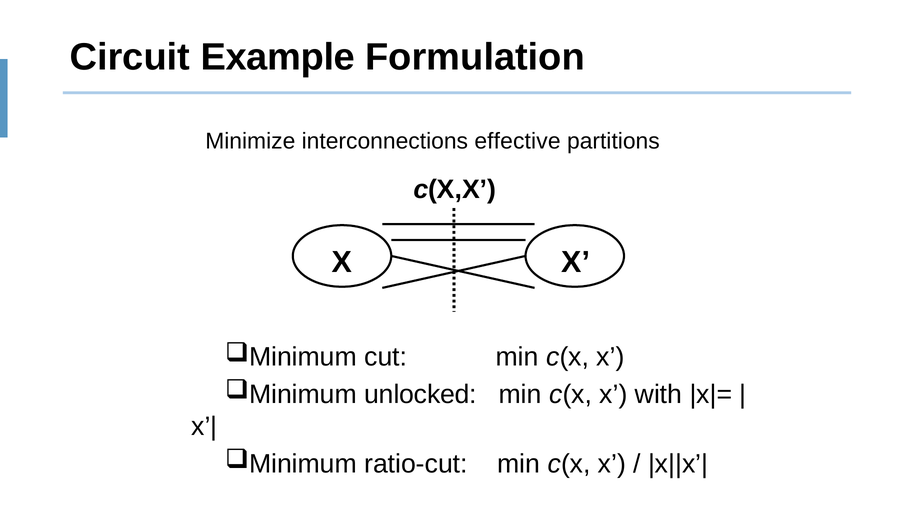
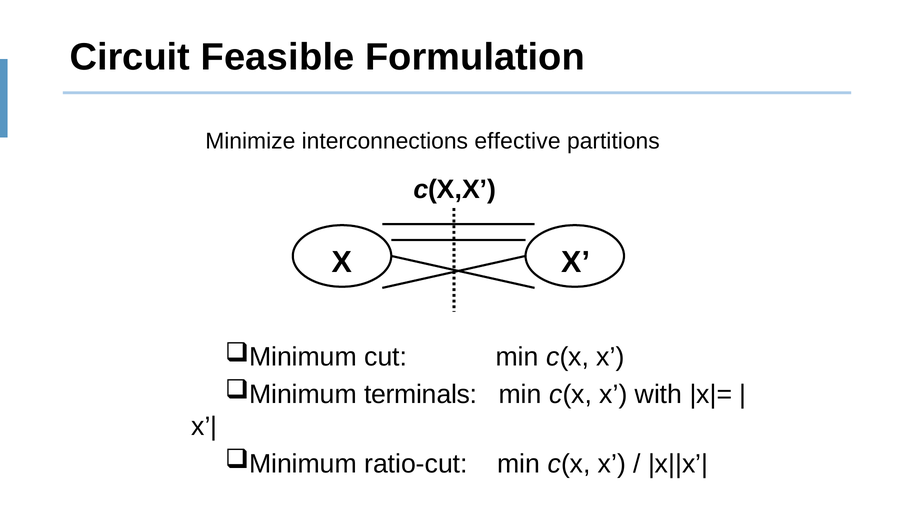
Example: Example -> Feasible (278, 57)
unlocked: unlocked -> terminals (421, 395)
